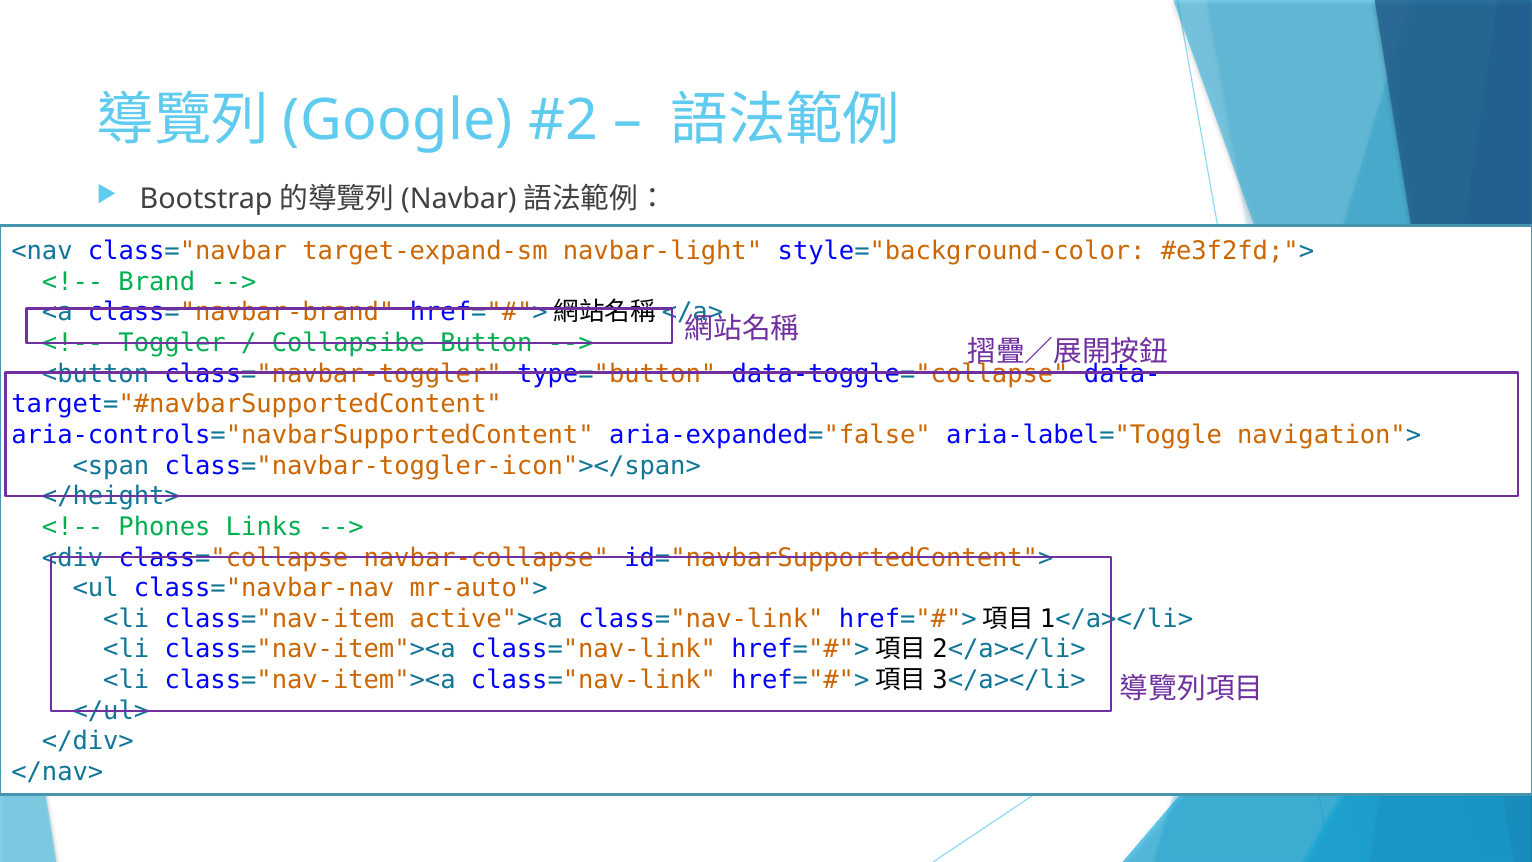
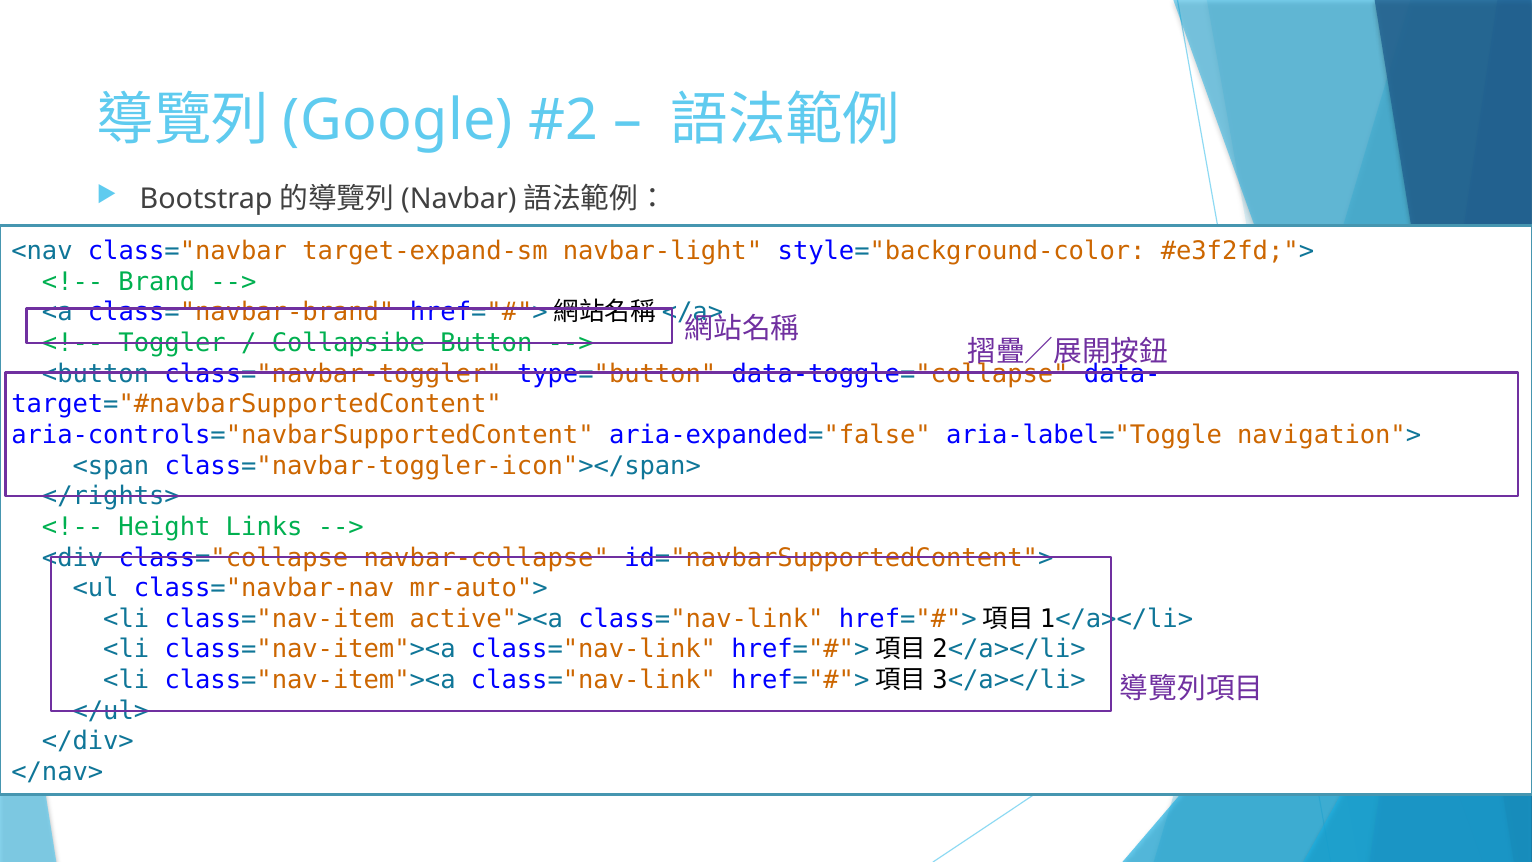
</height>: </height> -> </rights> (111, 496)
Phones: Phones -> Height (164, 527)
